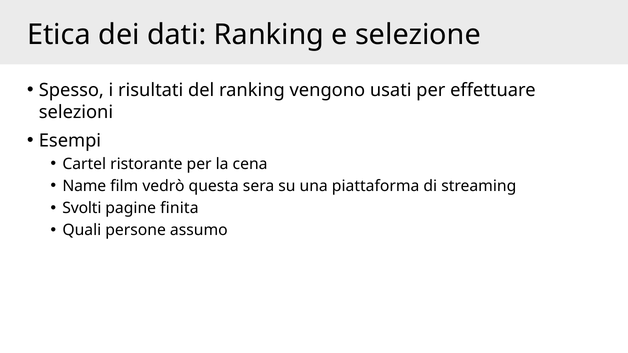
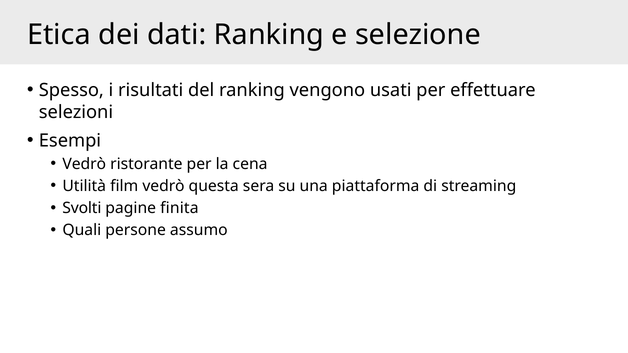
Cartel: Cartel -> Vedrò (84, 164)
Name: Name -> Utilità (84, 186)
